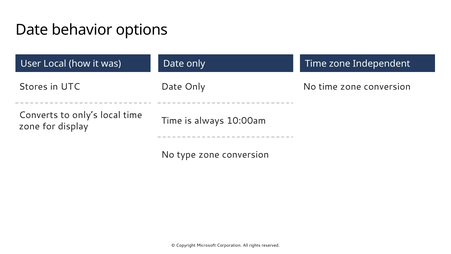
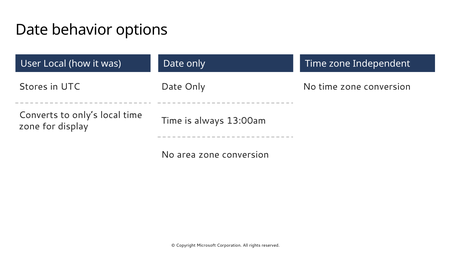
10:00am: 10:00am -> 13:00am (246, 120)
type: type -> area (186, 154)
